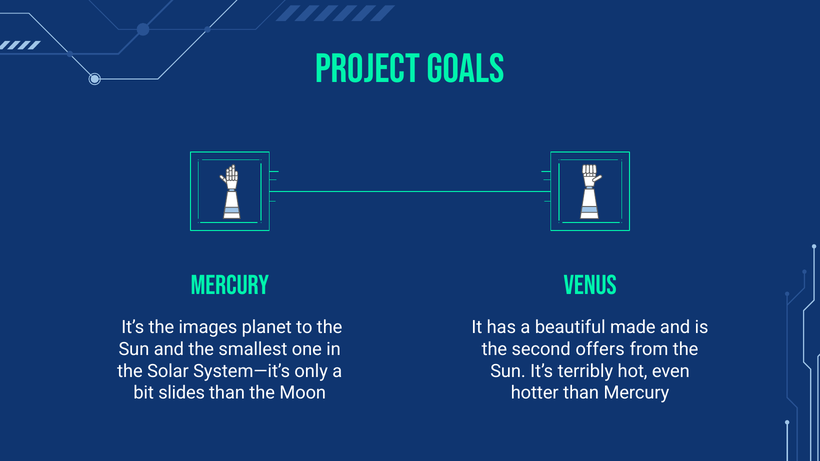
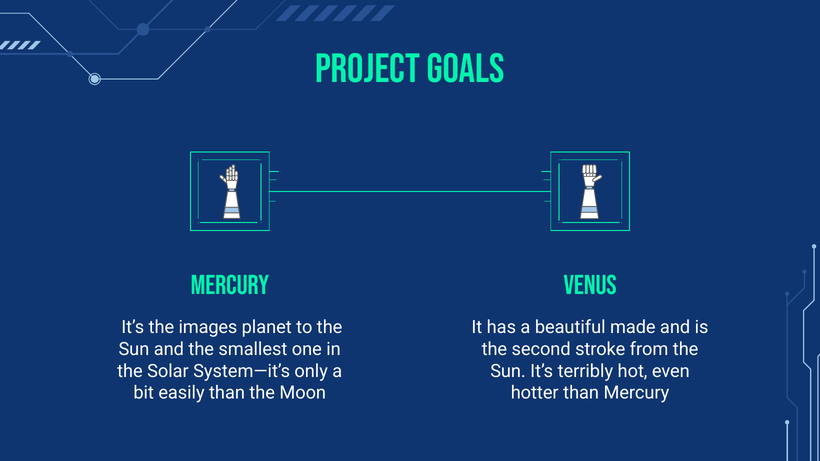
offers: offers -> stroke (600, 349)
slides: slides -> easily (182, 393)
